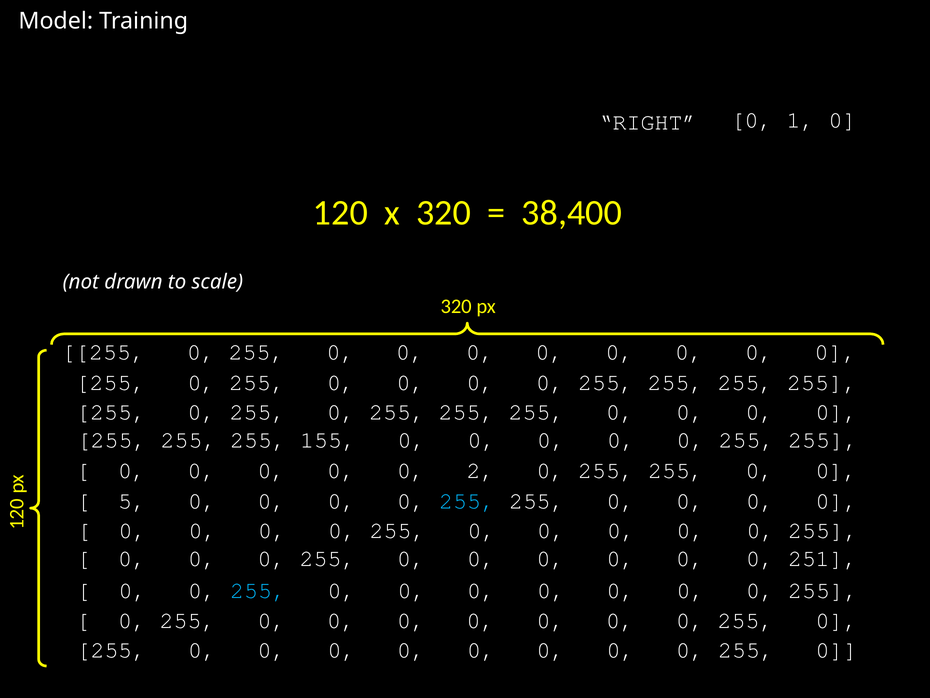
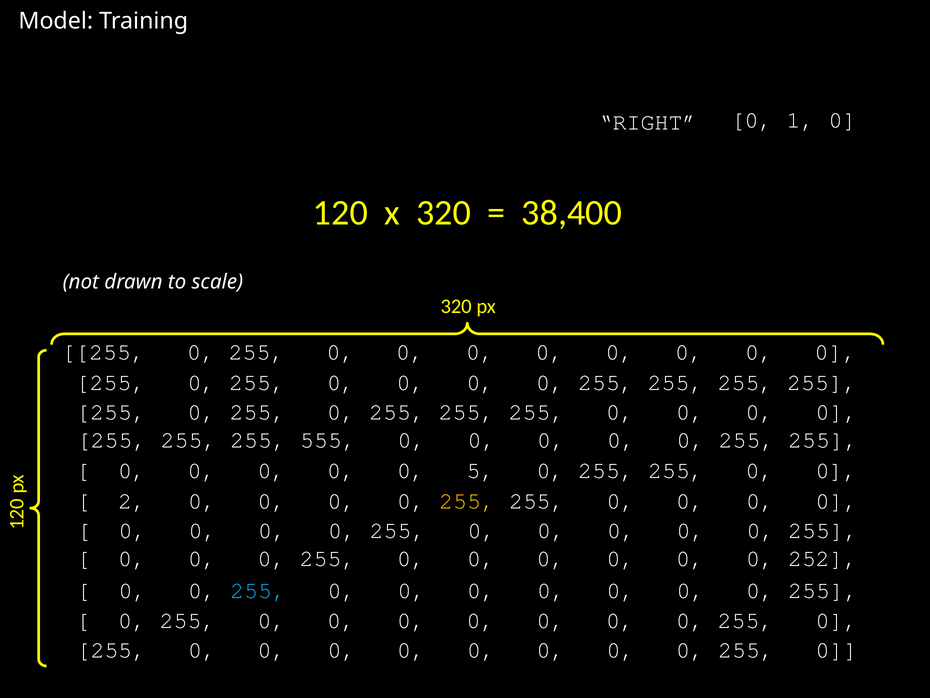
155: 155 -> 555 (328, 440)
0 2: 2 -> 5 (481, 470)
5: 5 -> 2 (132, 501)
255 colour: light blue -> yellow (467, 501)
251: 251 -> 252 (823, 558)
